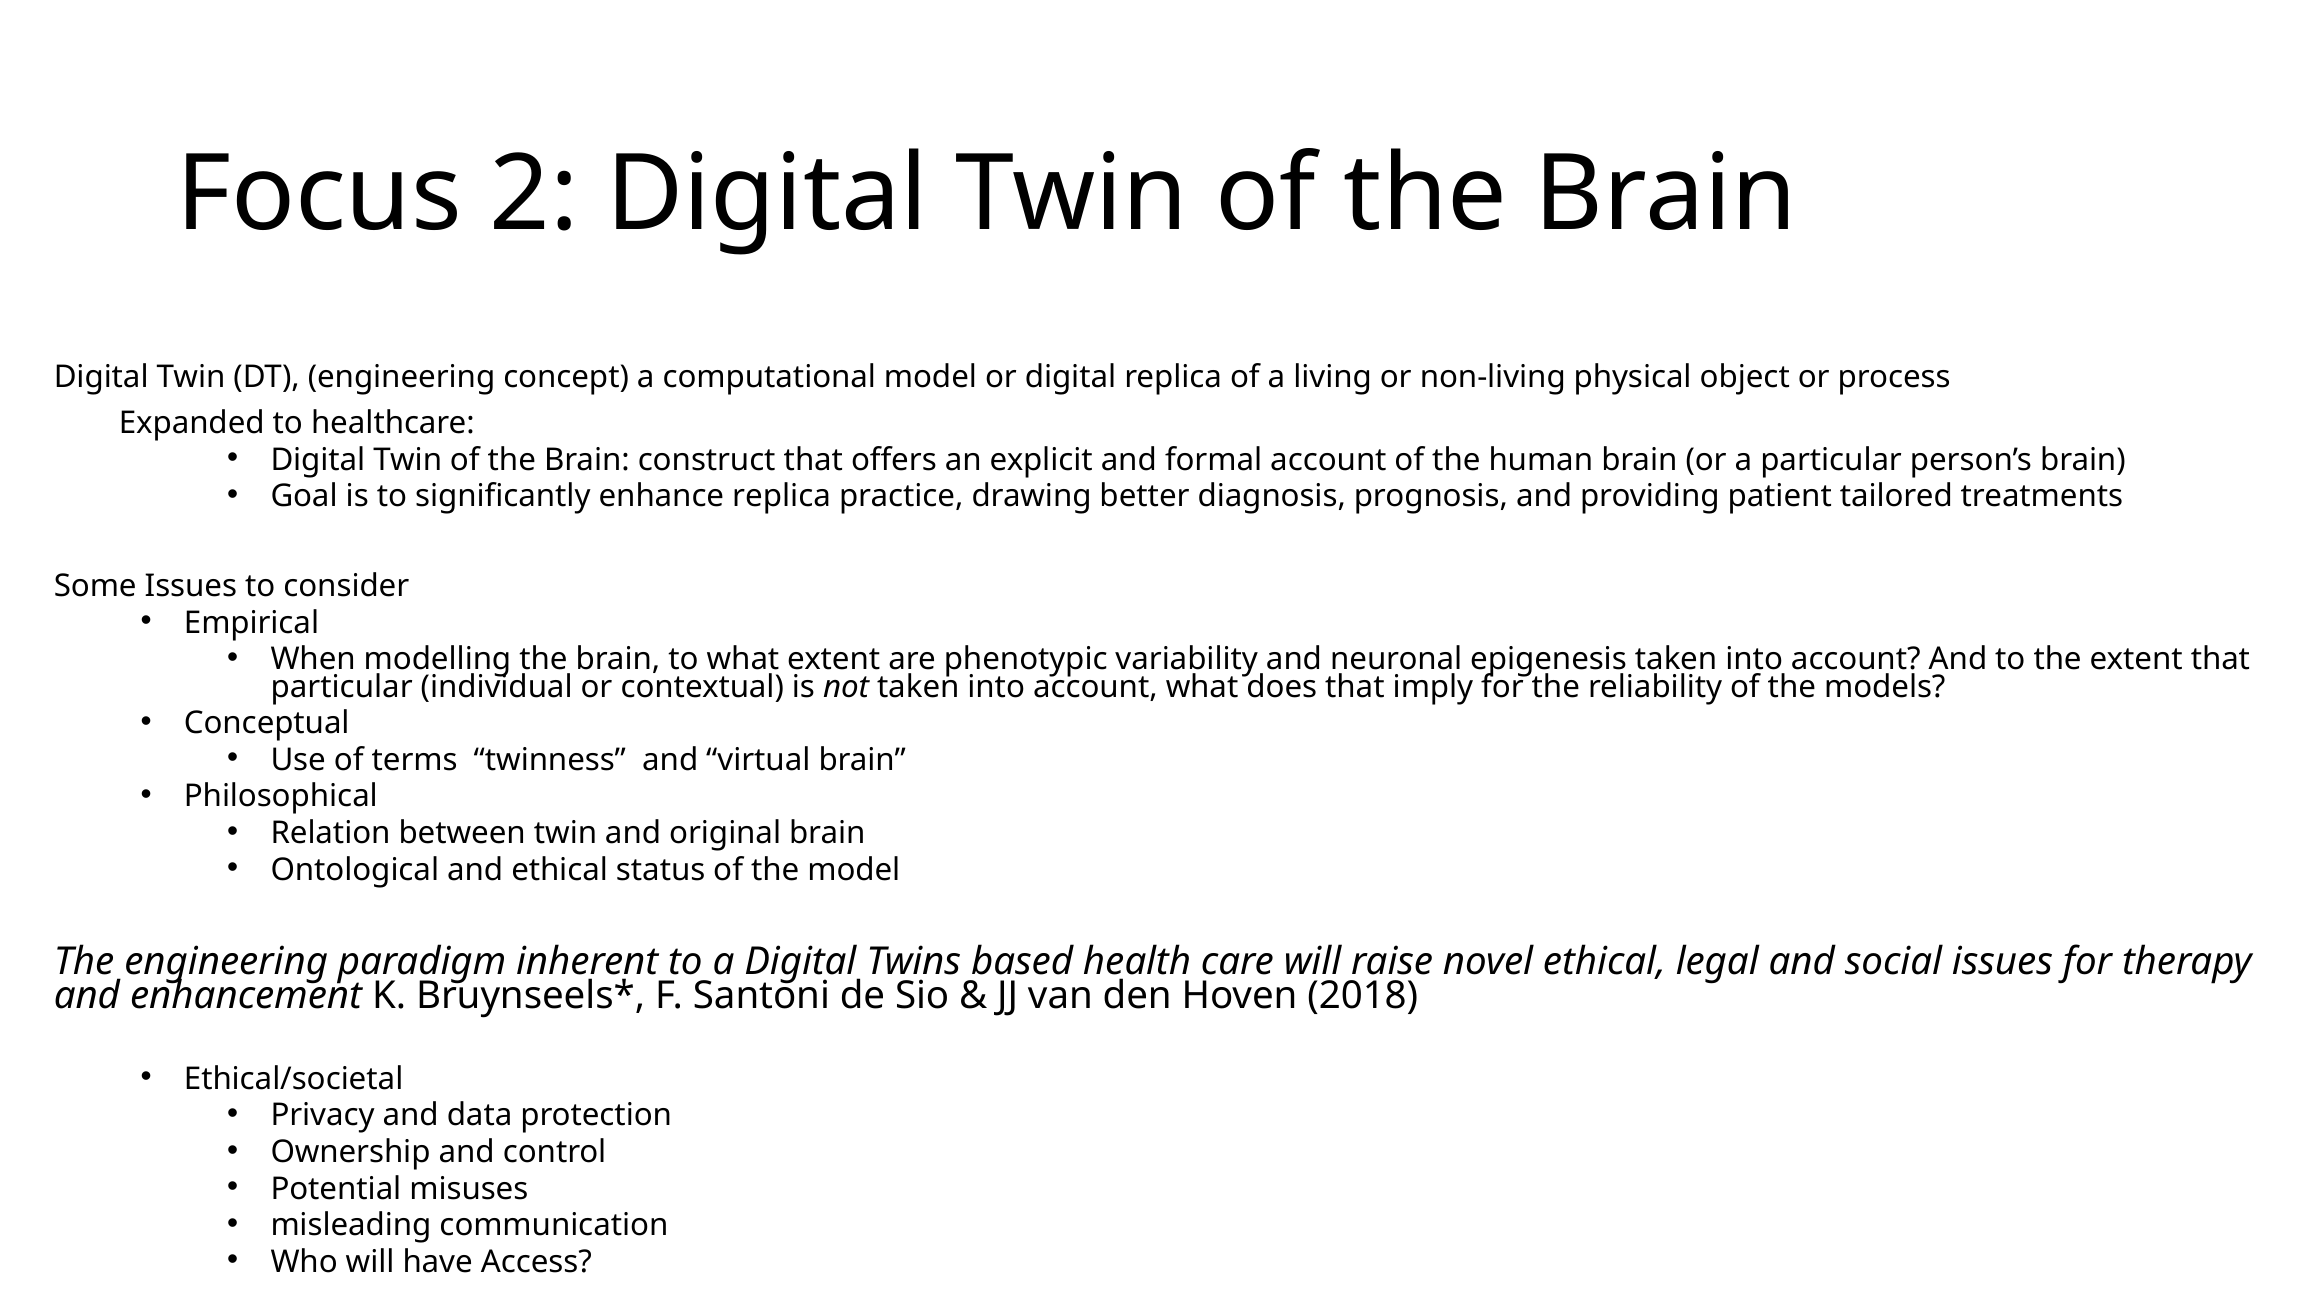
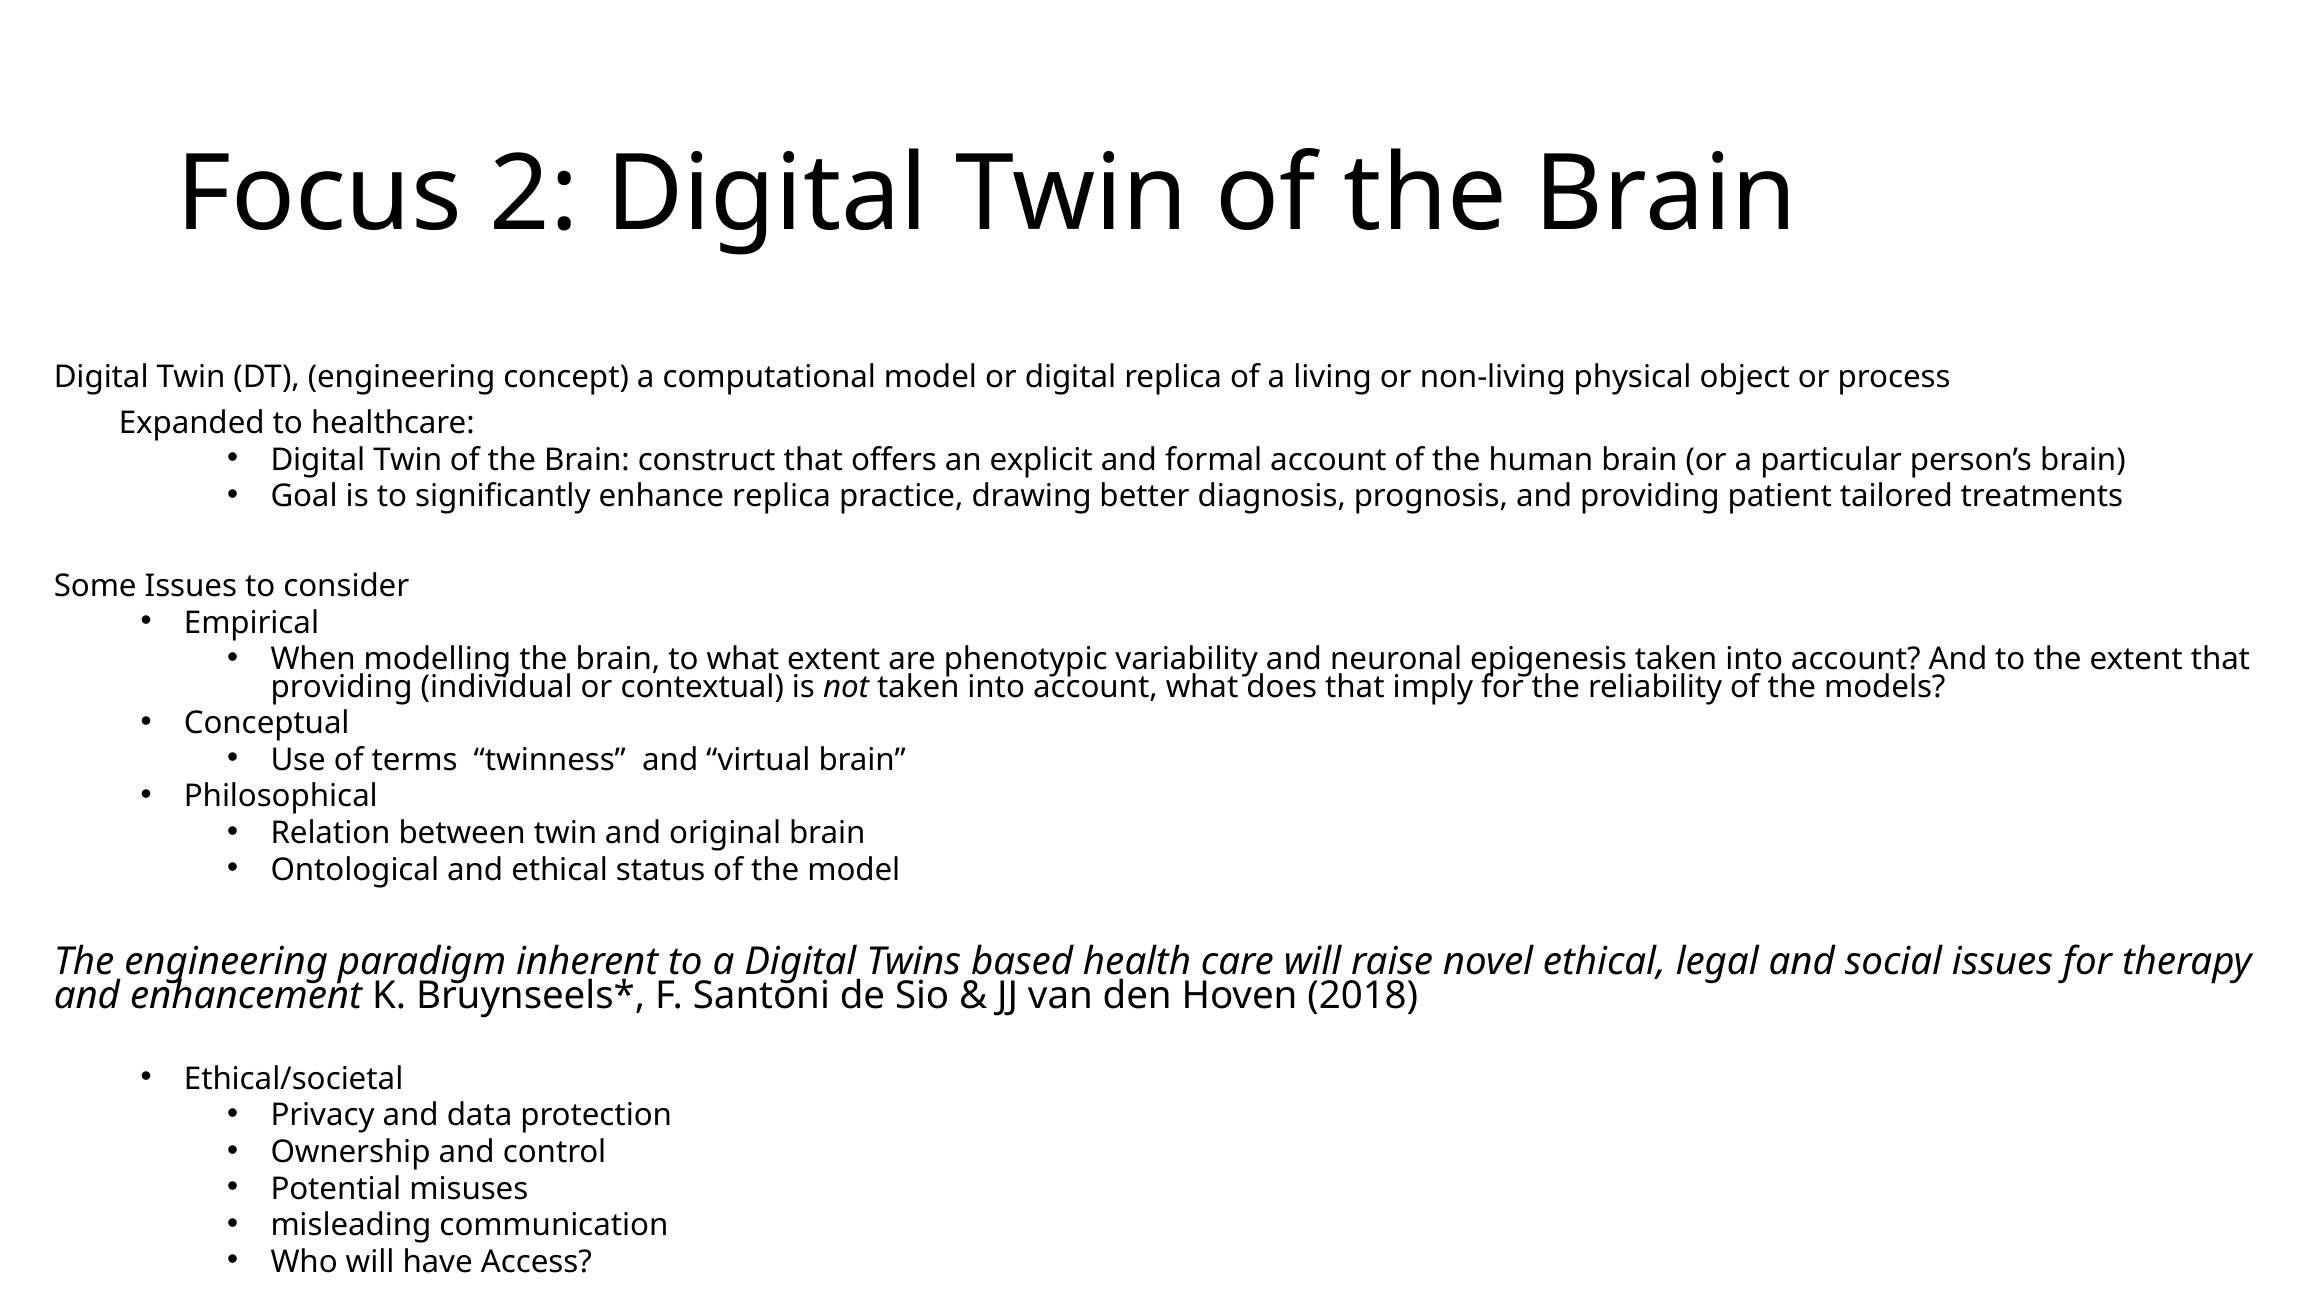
particular: particular -> providing (342, 687)
